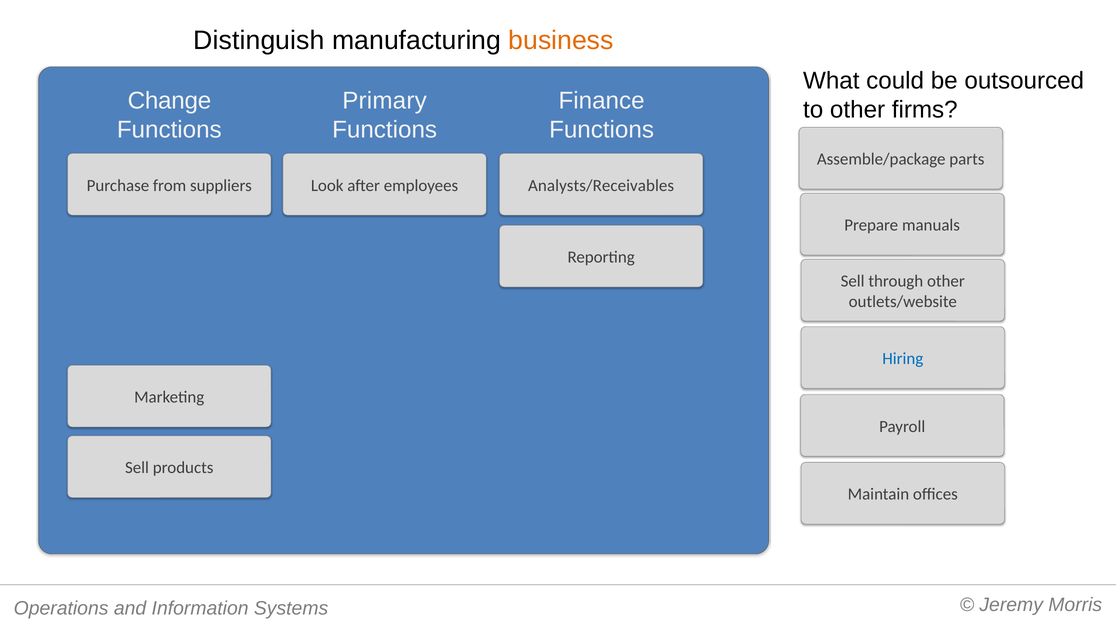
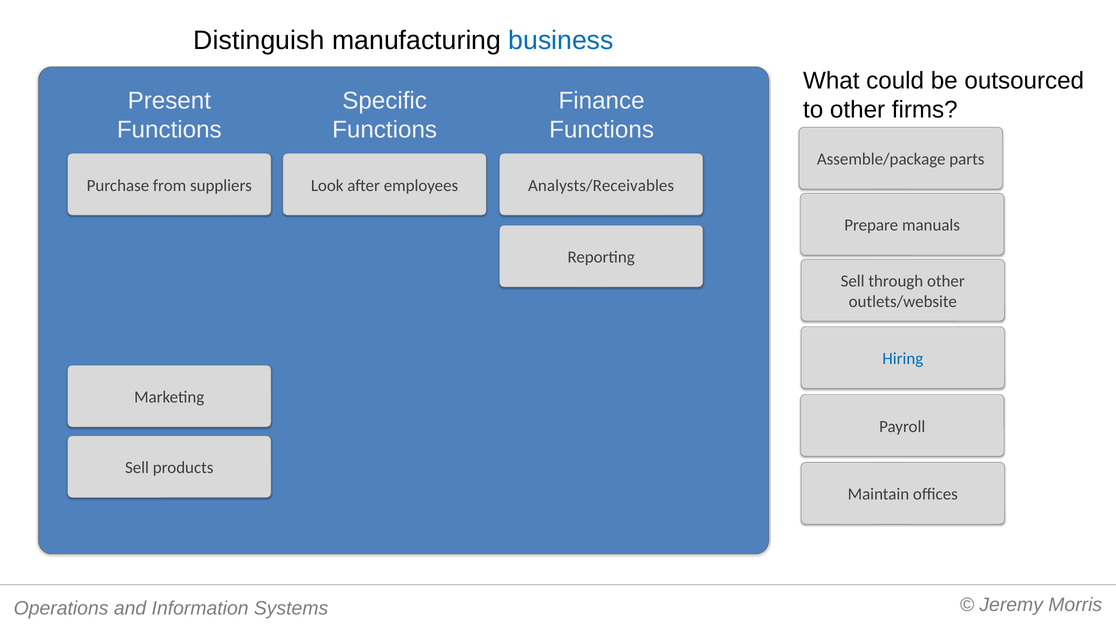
business colour: orange -> blue (561, 40)
Change: Change -> Present (169, 101)
Primary: Primary -> Specific (385, 101)
